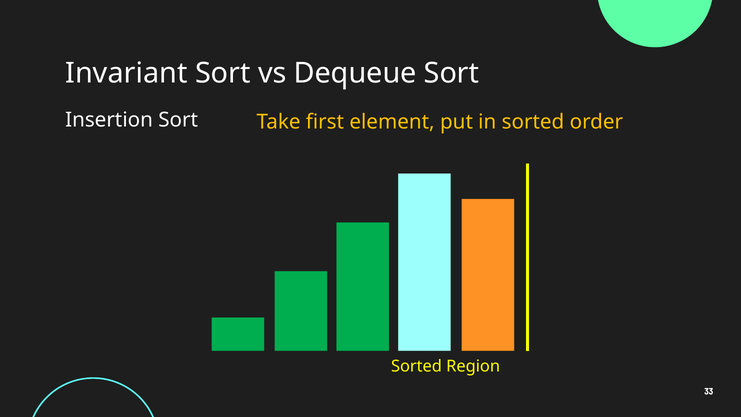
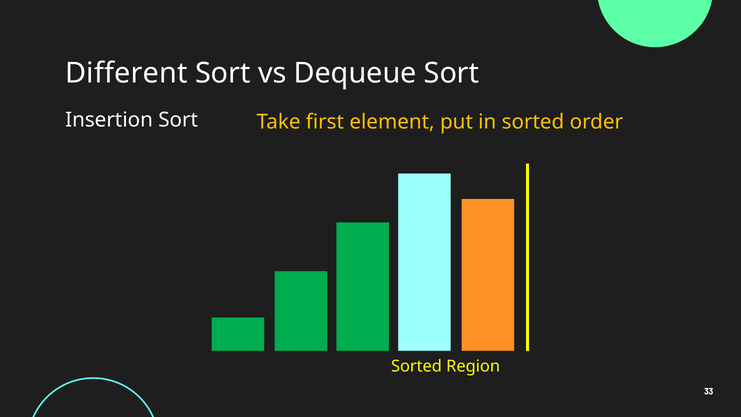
Invariant: Invariant -> Different (126, 73)
